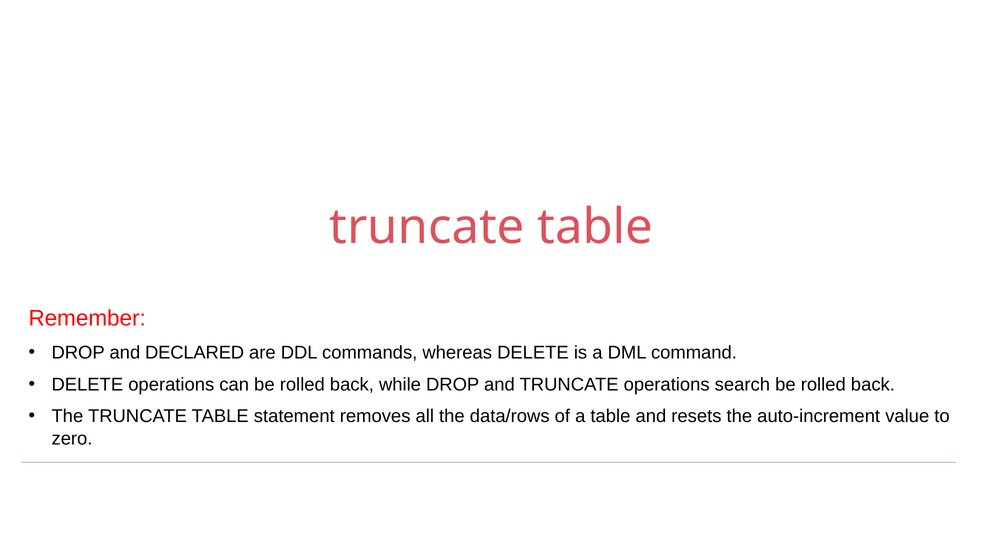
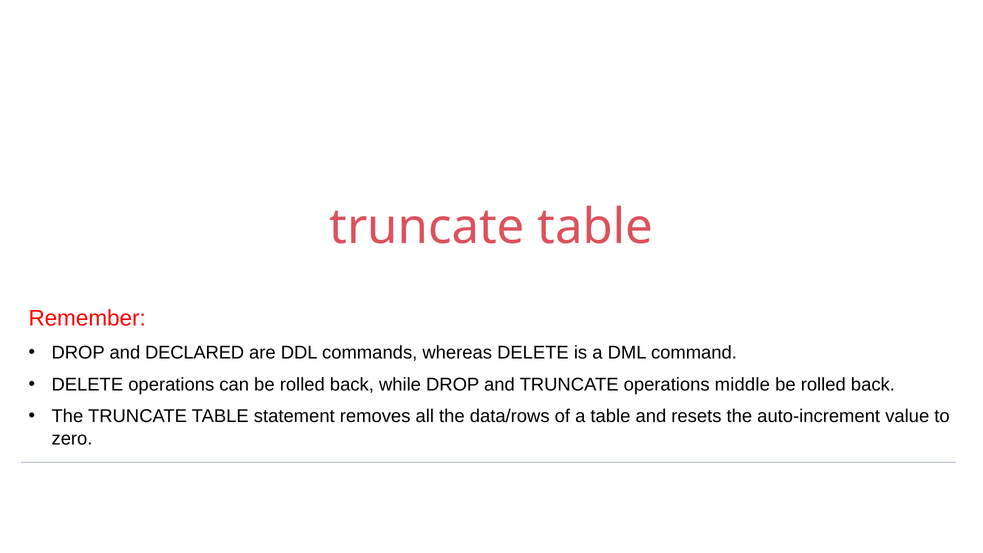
search: search -> middle (742, 384)
